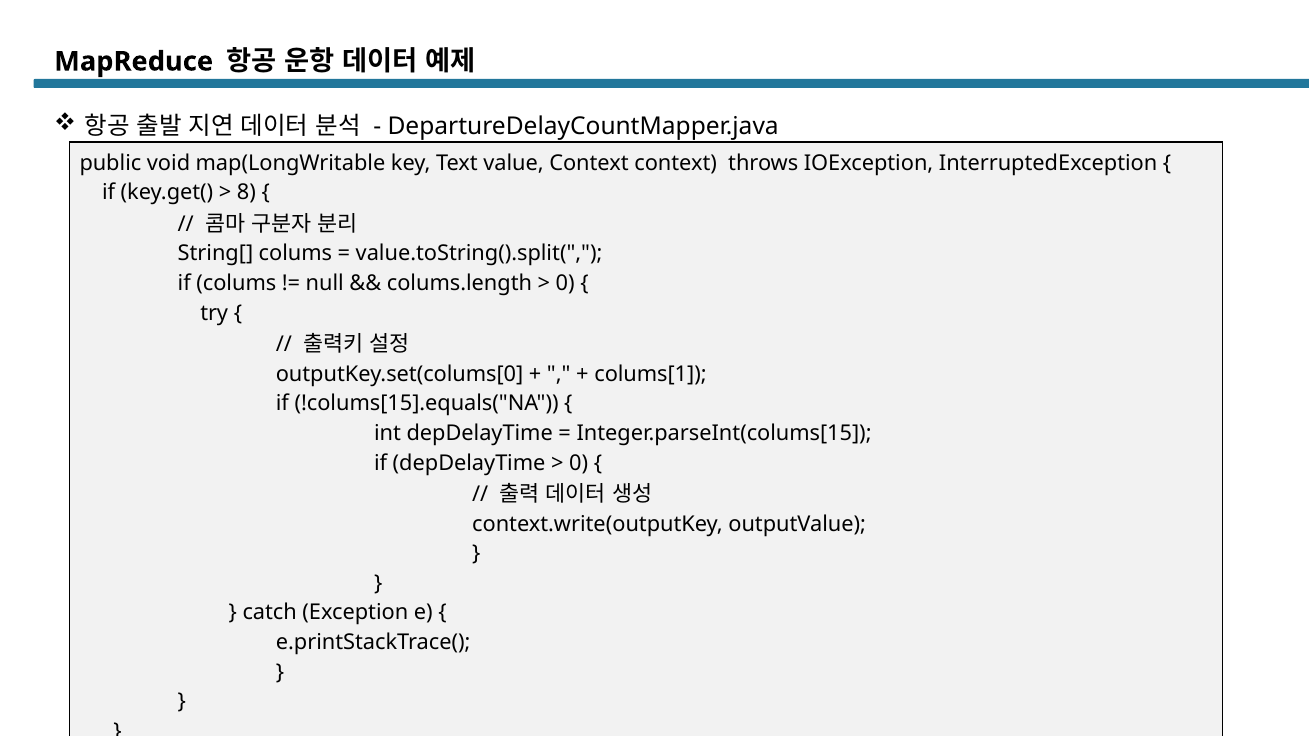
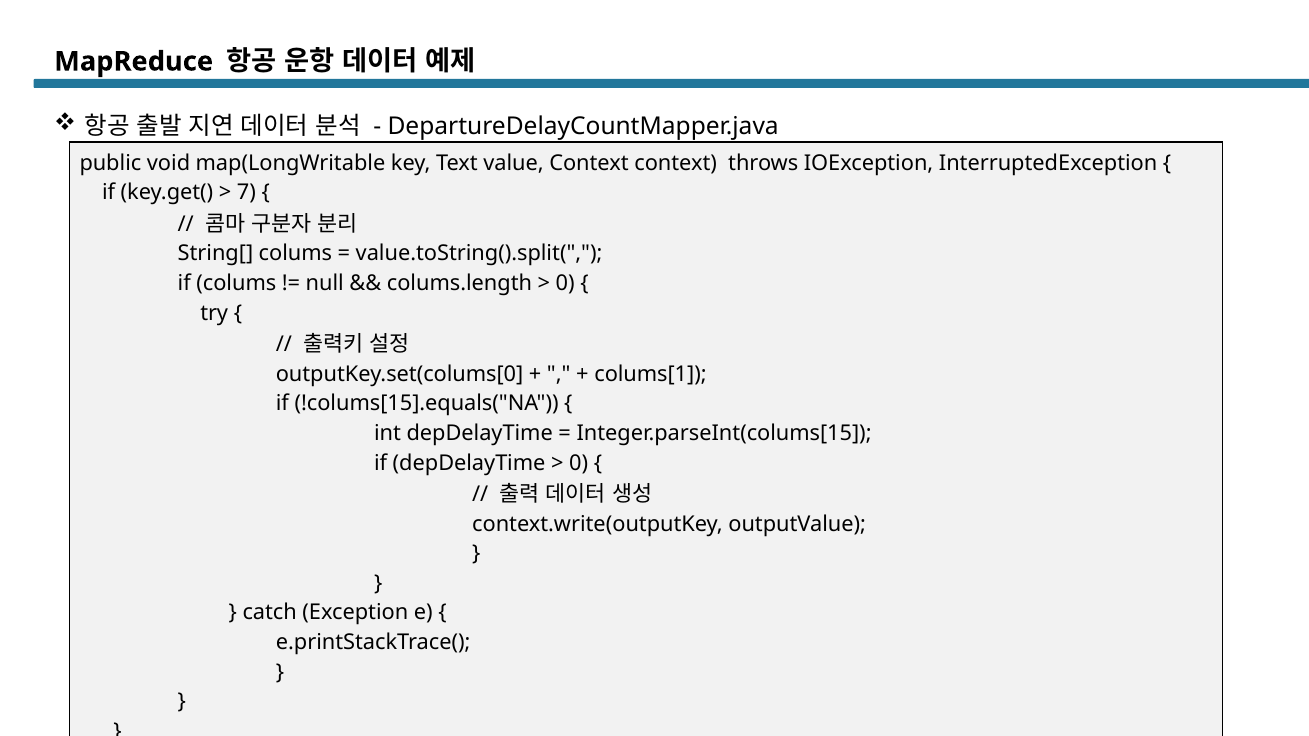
8: 8 -> 7 (246, 193)
